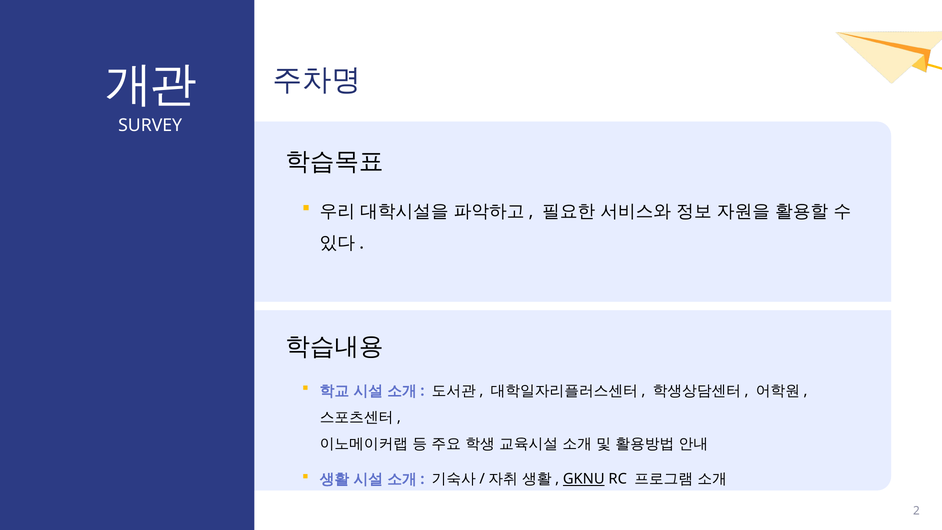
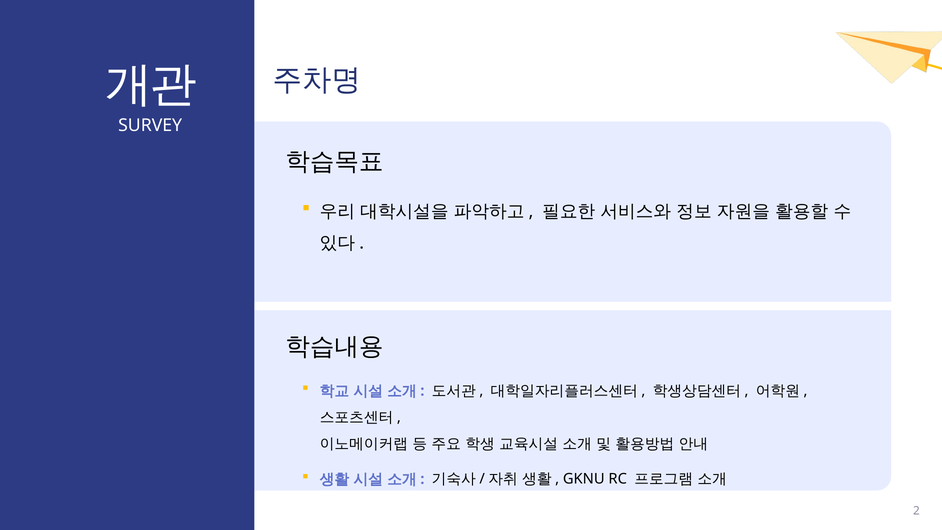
GKNU underline: present -> none (584, 479)
